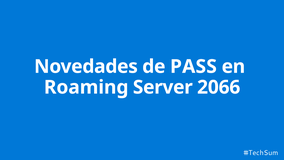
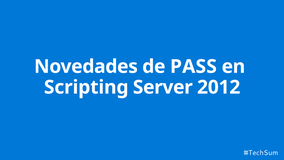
Roaming: Roaming -> Scripting (86, 87)
2066: 2066 -> 2012 (219, 87)
